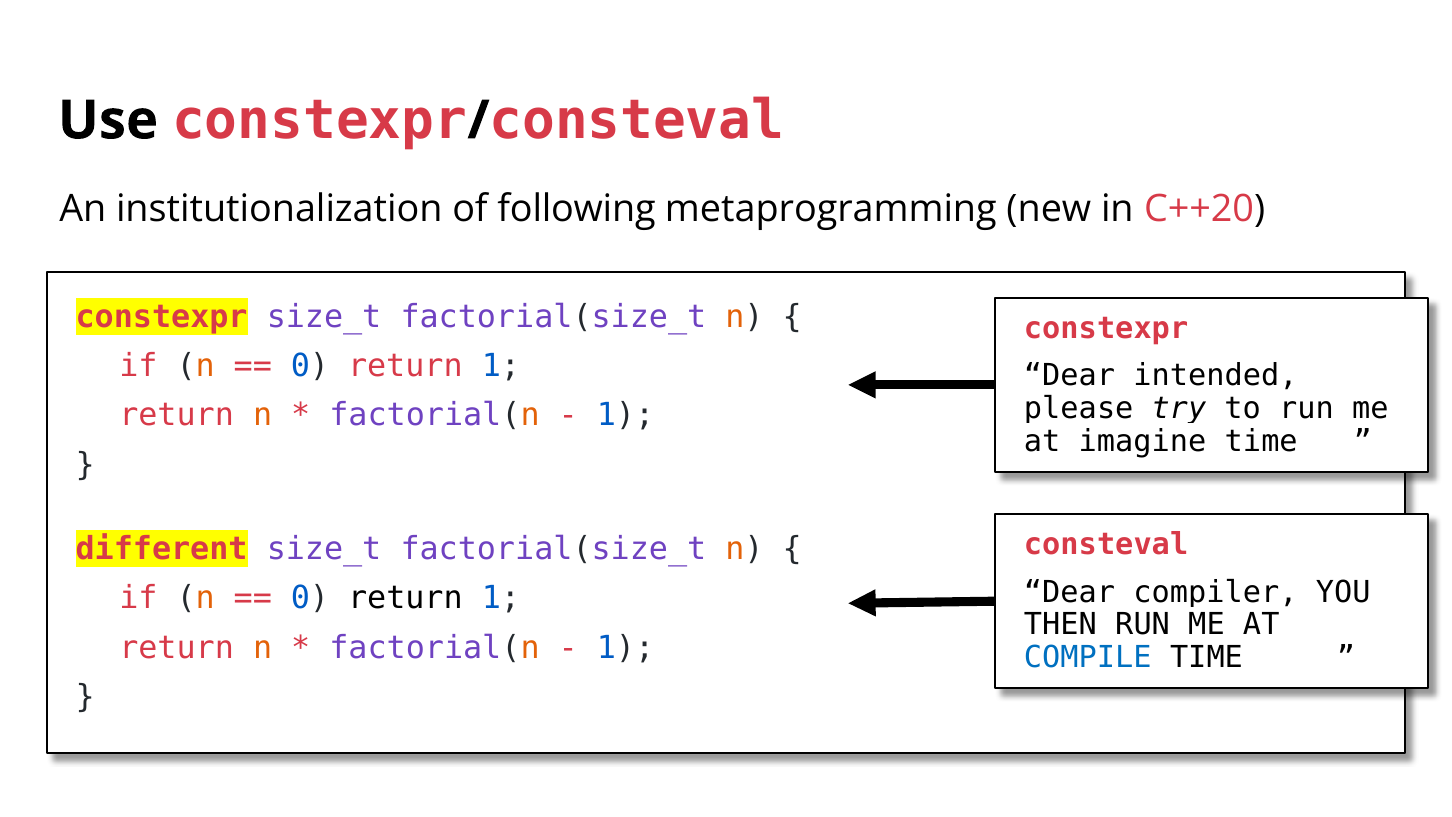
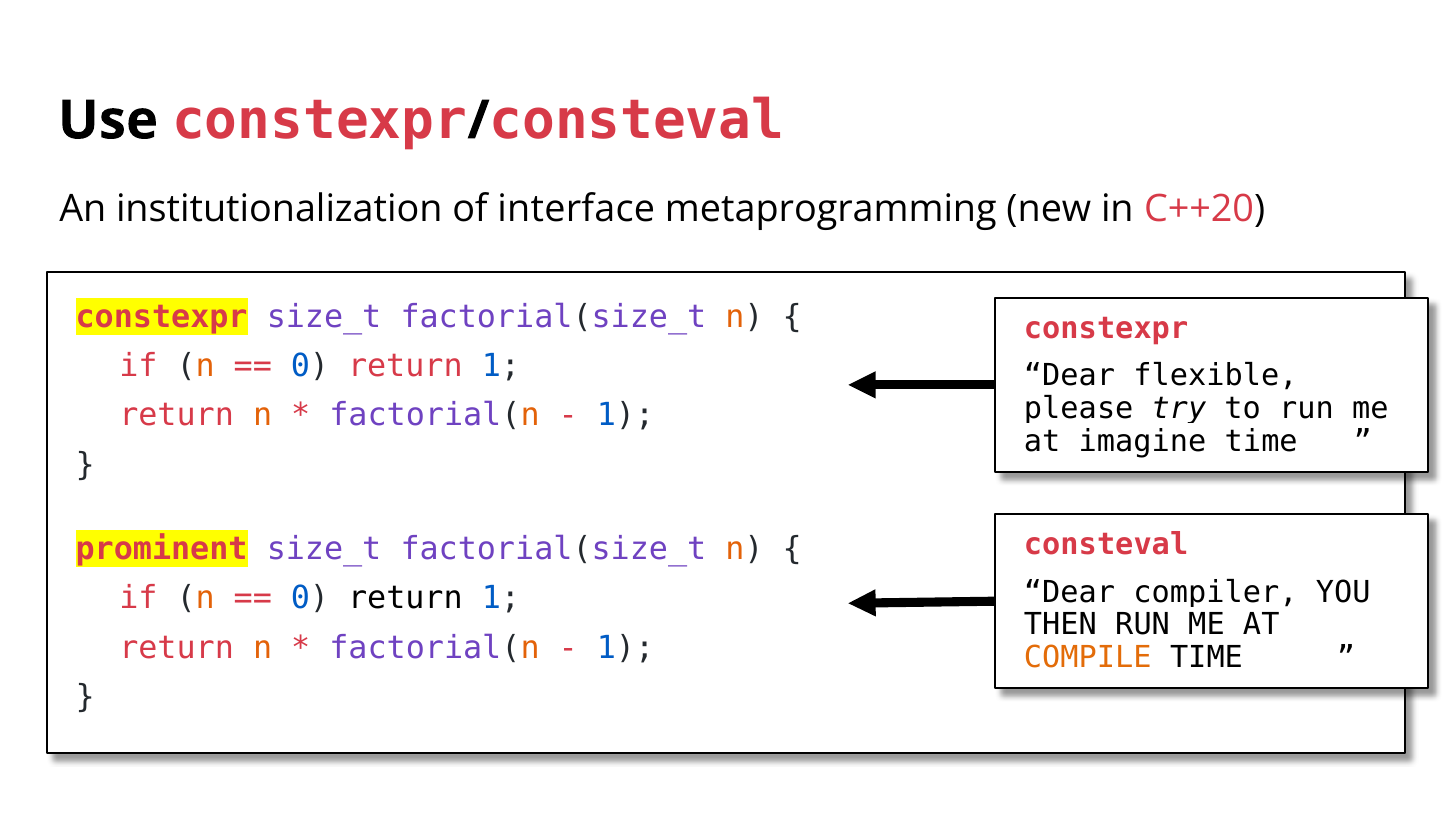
following: following -> interface (576, 209)
intended: intended -> flexible (1215, 376)
different: different -> prominent (162, 548)
COMPILE colour: blue -> orange (1088, 657)
